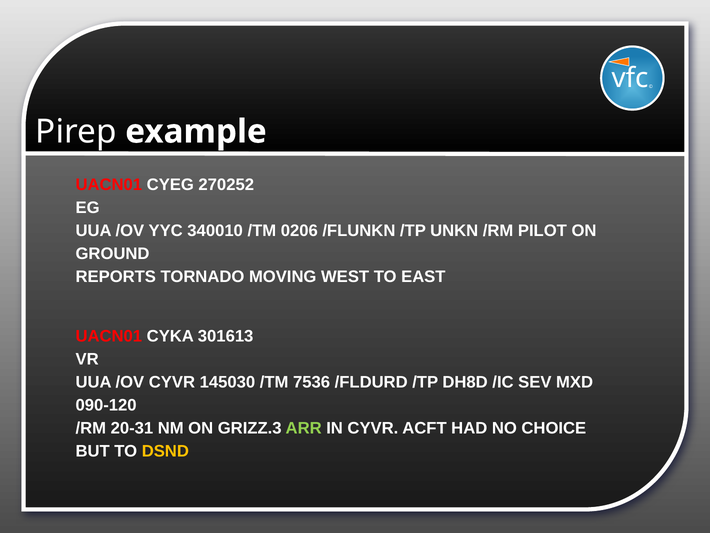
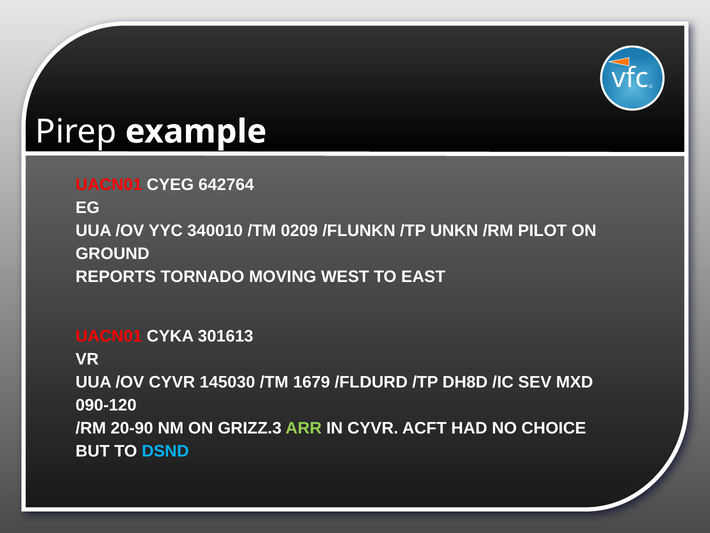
270252: 270252 -> 642764 (226, 184)
0206: 0206 -> 0209 (299, 230)
7536: 7536 -> 1679 (312, 382)
20-31: 20-31 -> 20-90 (132, 428)
DSND colour: yellow -> light blue (165, 451)
